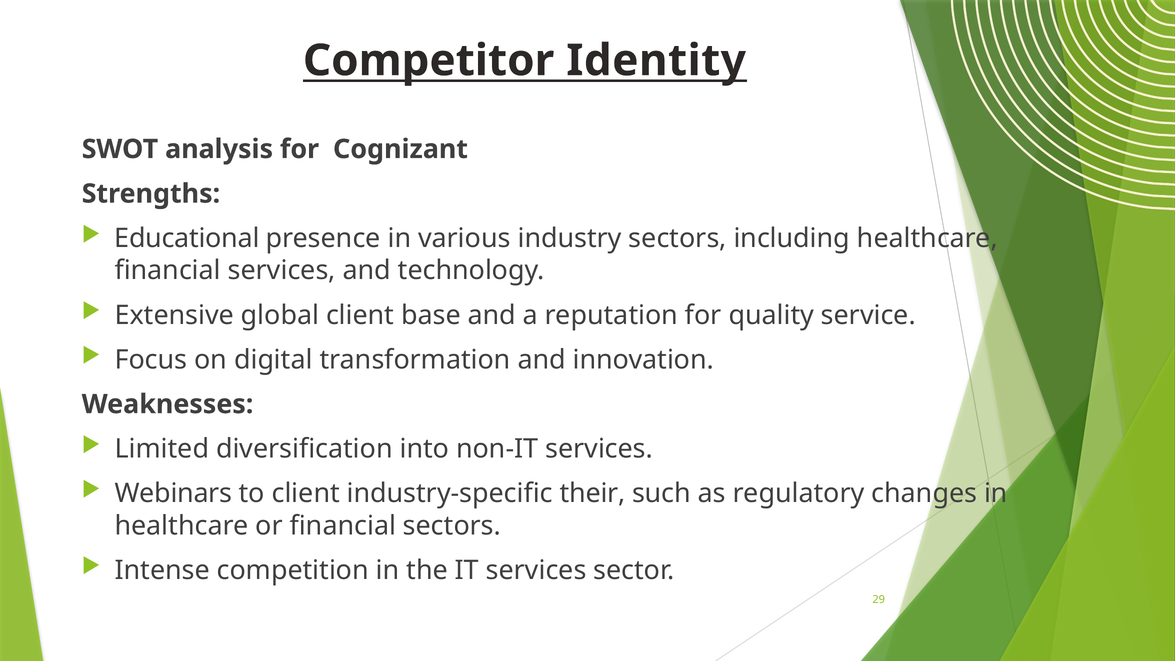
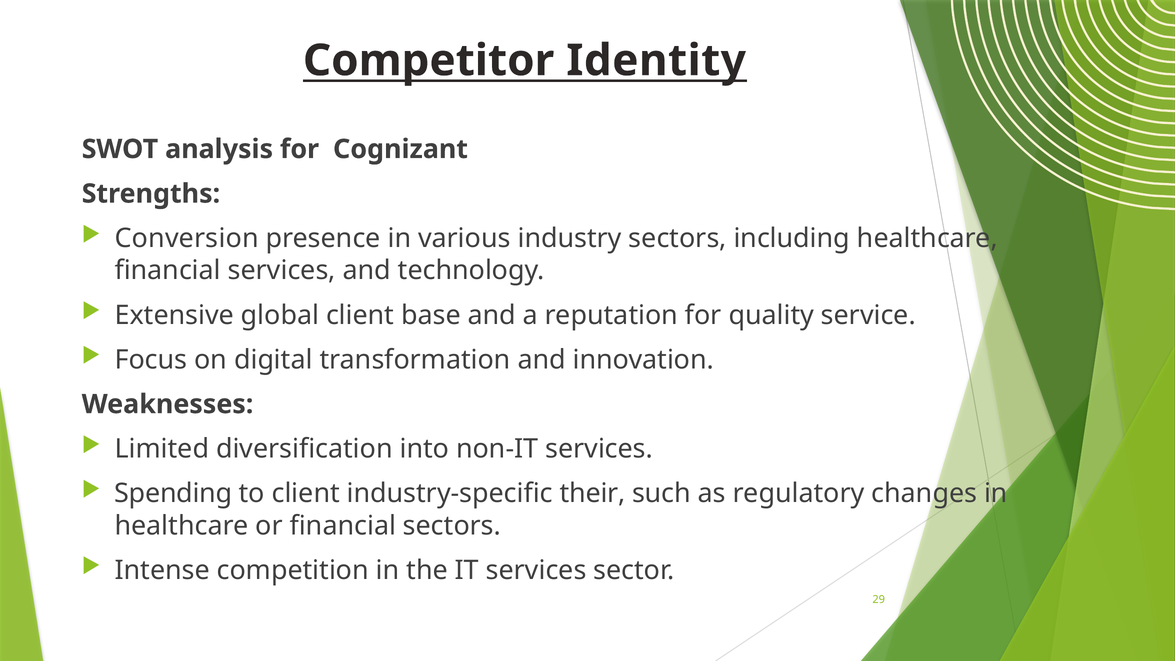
Educational: Educational -> Conversion (187, 238)
Webinars: Webinars -> Spending (173, 493)
